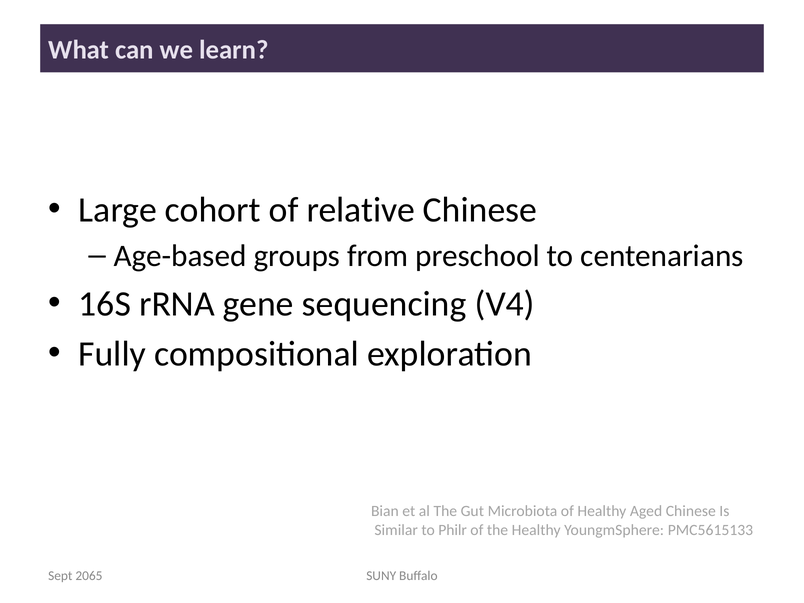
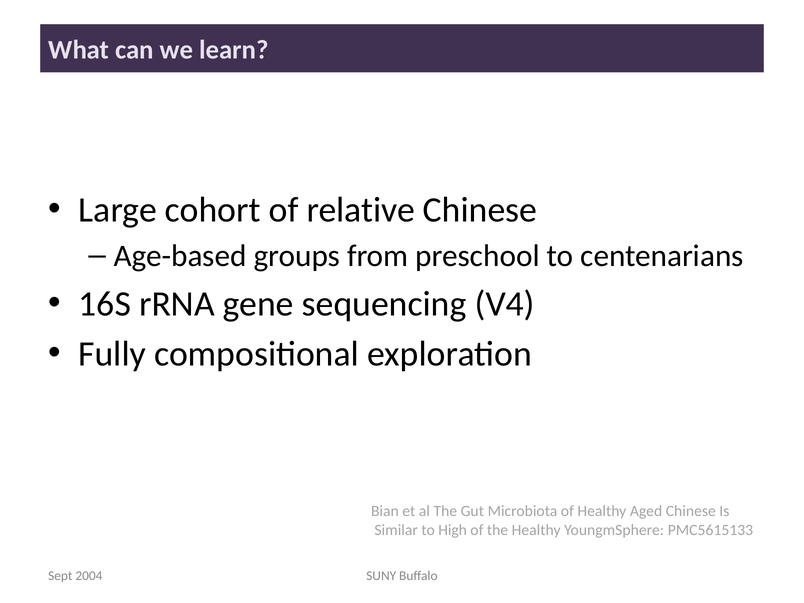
Philr: Philr -> High (453, 530)
2065: 2065 -> 2004 (89, 576)
